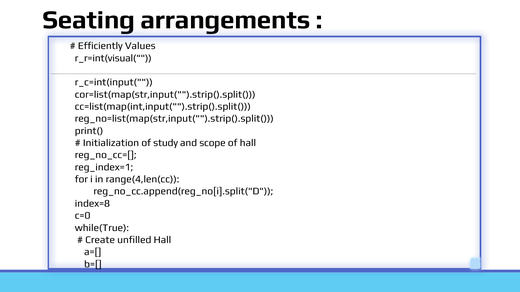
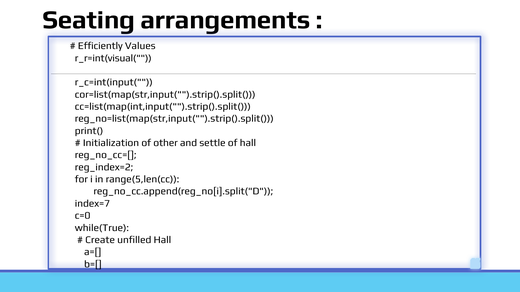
study: study -> other (166, 143)
scope: scope -> settle (212, 143)
reg_index=1: reg_index=1 -> reg_index=2 (104, 167)
range(4,len(cc: range(4,len(cc -> range(5,len(cc (142, 180)
index=8: index=8 -> index=7 (92, 204)
